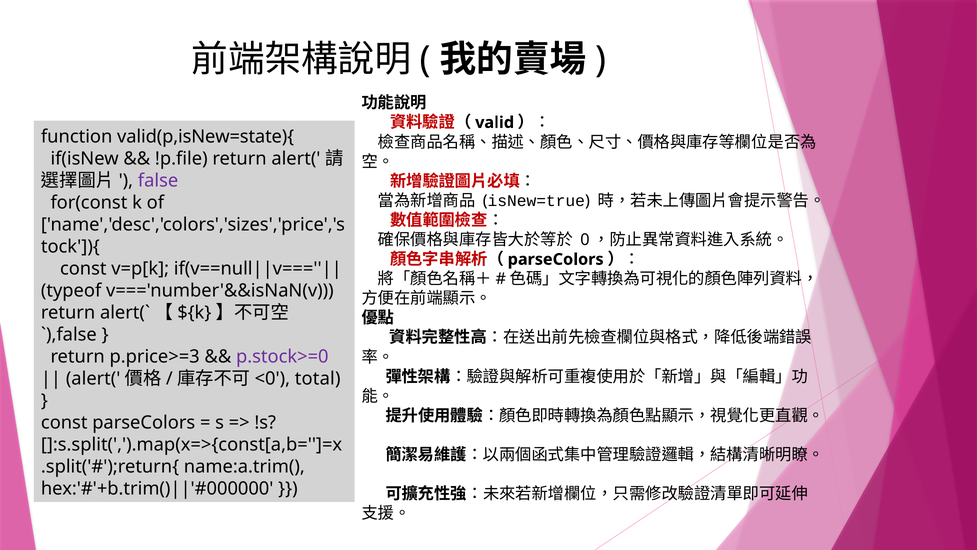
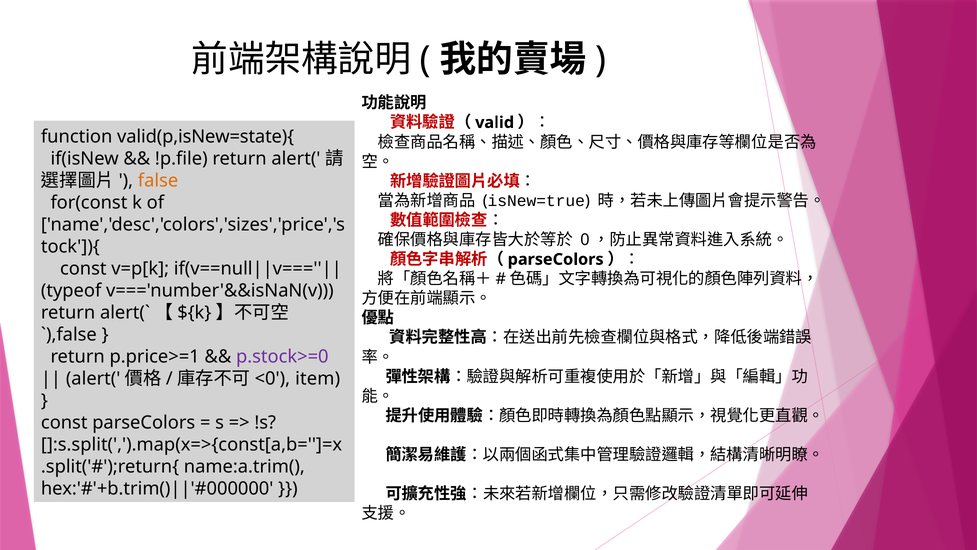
false colour: purple -> orange (158, 180)
p.price>=3: p.price>=3 -> p.price>=1 (155, 356)
total: total -> item (318, 378)
